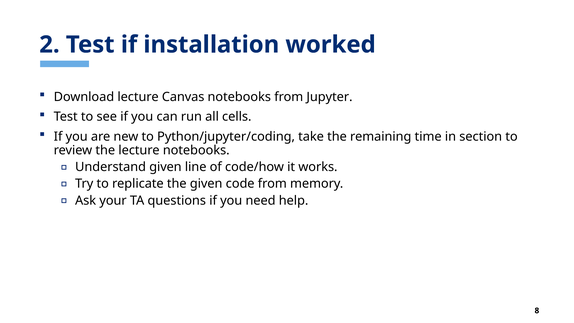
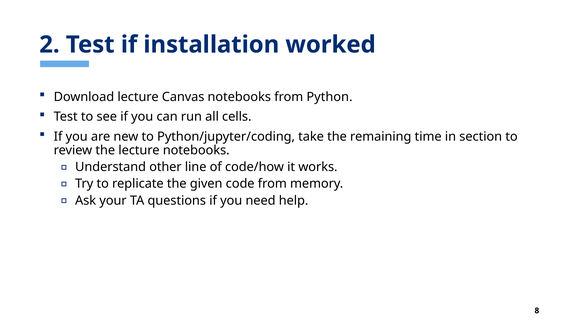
Jupyter: Jupyter -> Python (329, 97)
Understand given: given -> other (165, 167)
